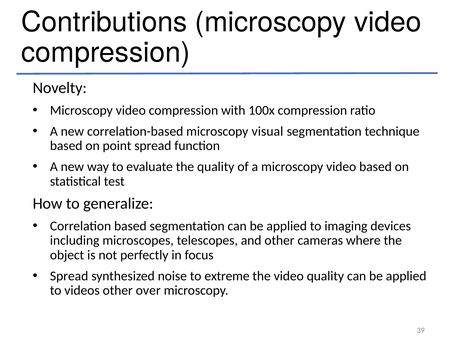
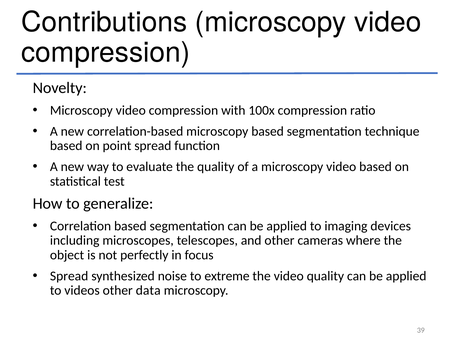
microscopy visual: visual -> based (268, 131)
over: over -> data (148, 290)
